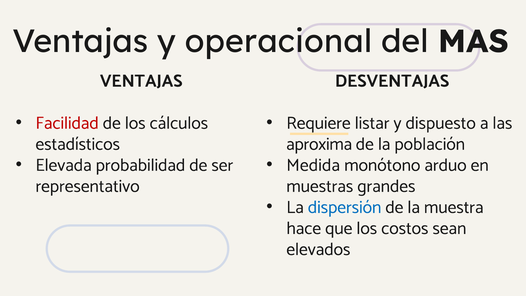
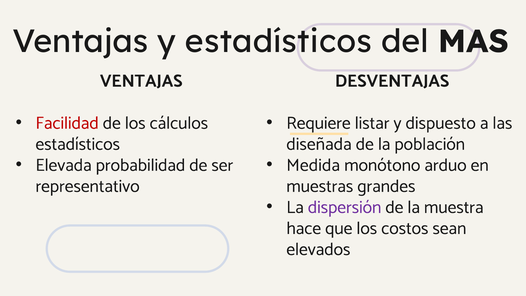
y operacional: operacional -> estadísticos (278, 42)
aproxima: aproxima -> diseñada (319, 144)
dispersión colour: blue -> purple (345, 207)
